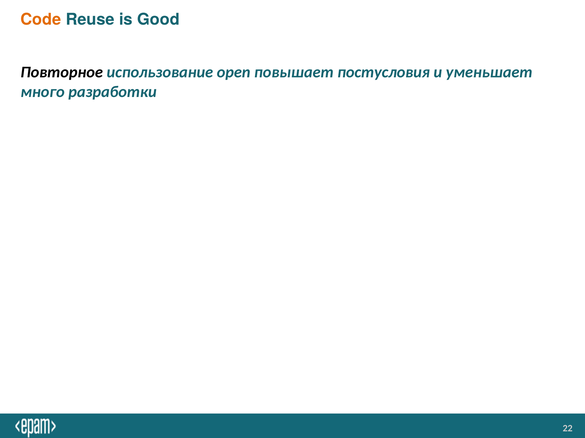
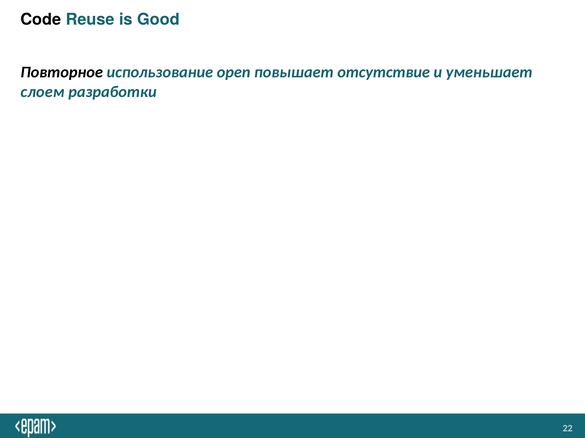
Code colour: orange -> black (41, 20)
постусловия: постусловия -> отсутствие (384, 72)
много: много -> слоем (43, 92)
